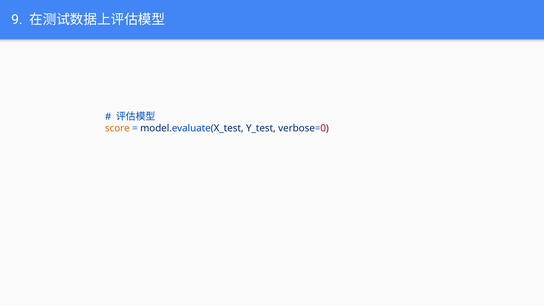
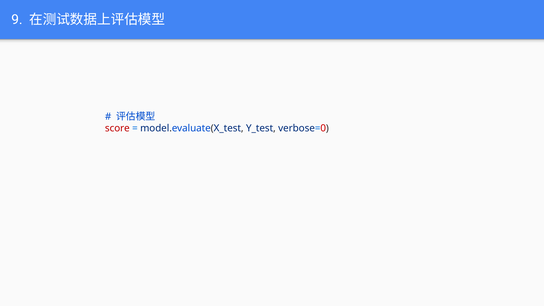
score colour: orange -> red (117, 128)
